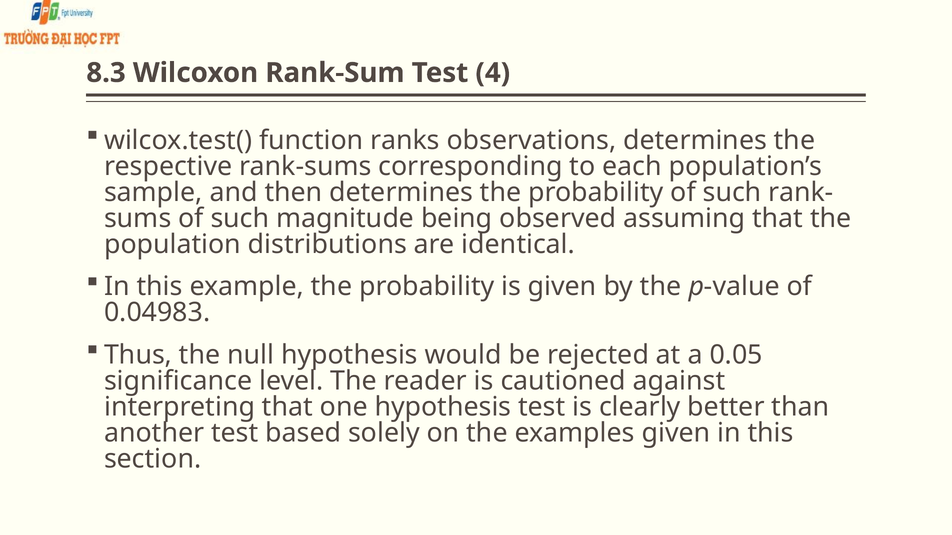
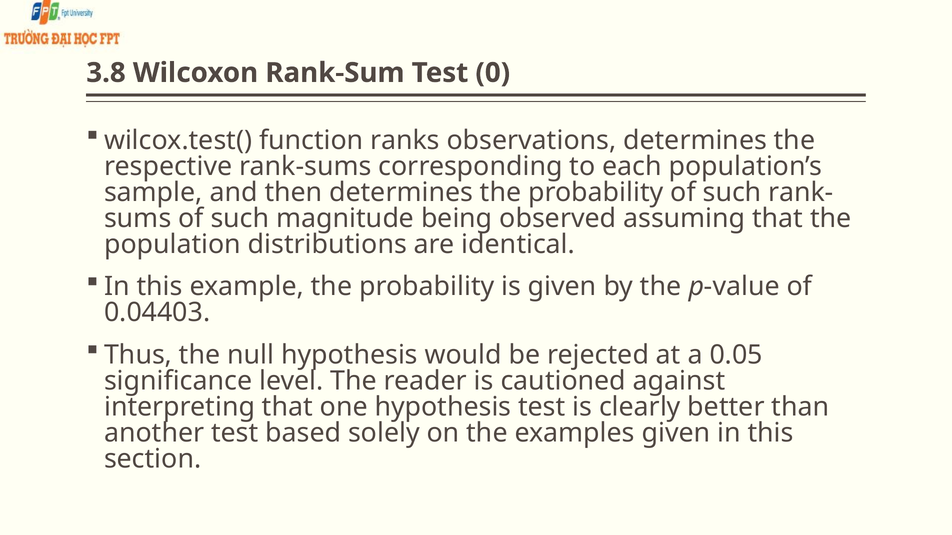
8.3: 8.3 -> 3.8 (106, 73)
4: 4 -> 0 (493, 73)
0.04983: 0.04983 -> 0.04403 (157, 313)
